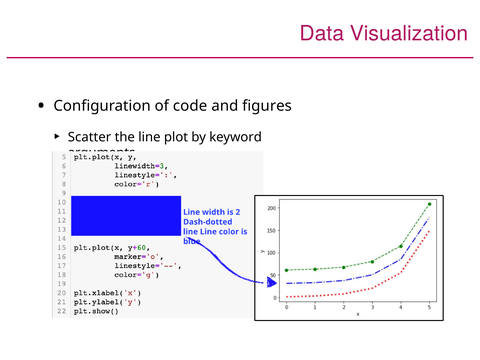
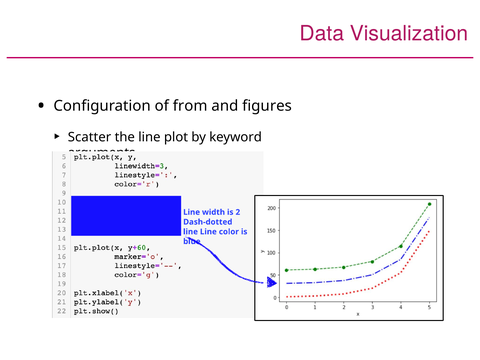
code: code -> from (190, 106)
